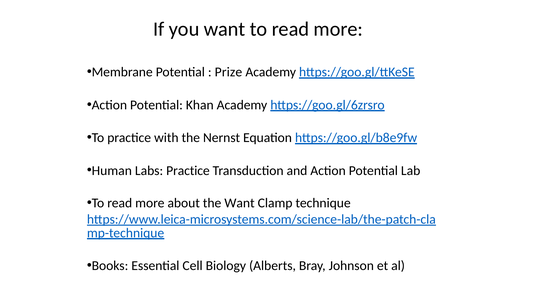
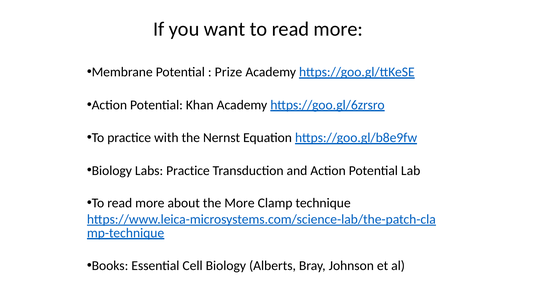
Human: Human -> Biology (112, 170)
the Want: Want -> More (239, 203)
